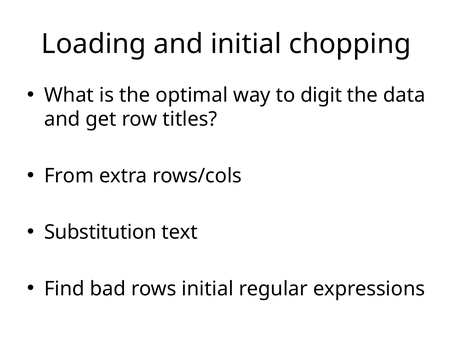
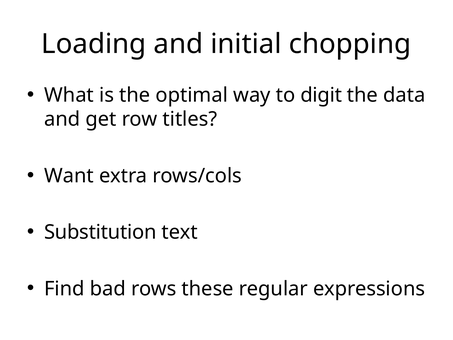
From: From -> Want (69, 176)
rows initial: initial -> these (208, 289)
